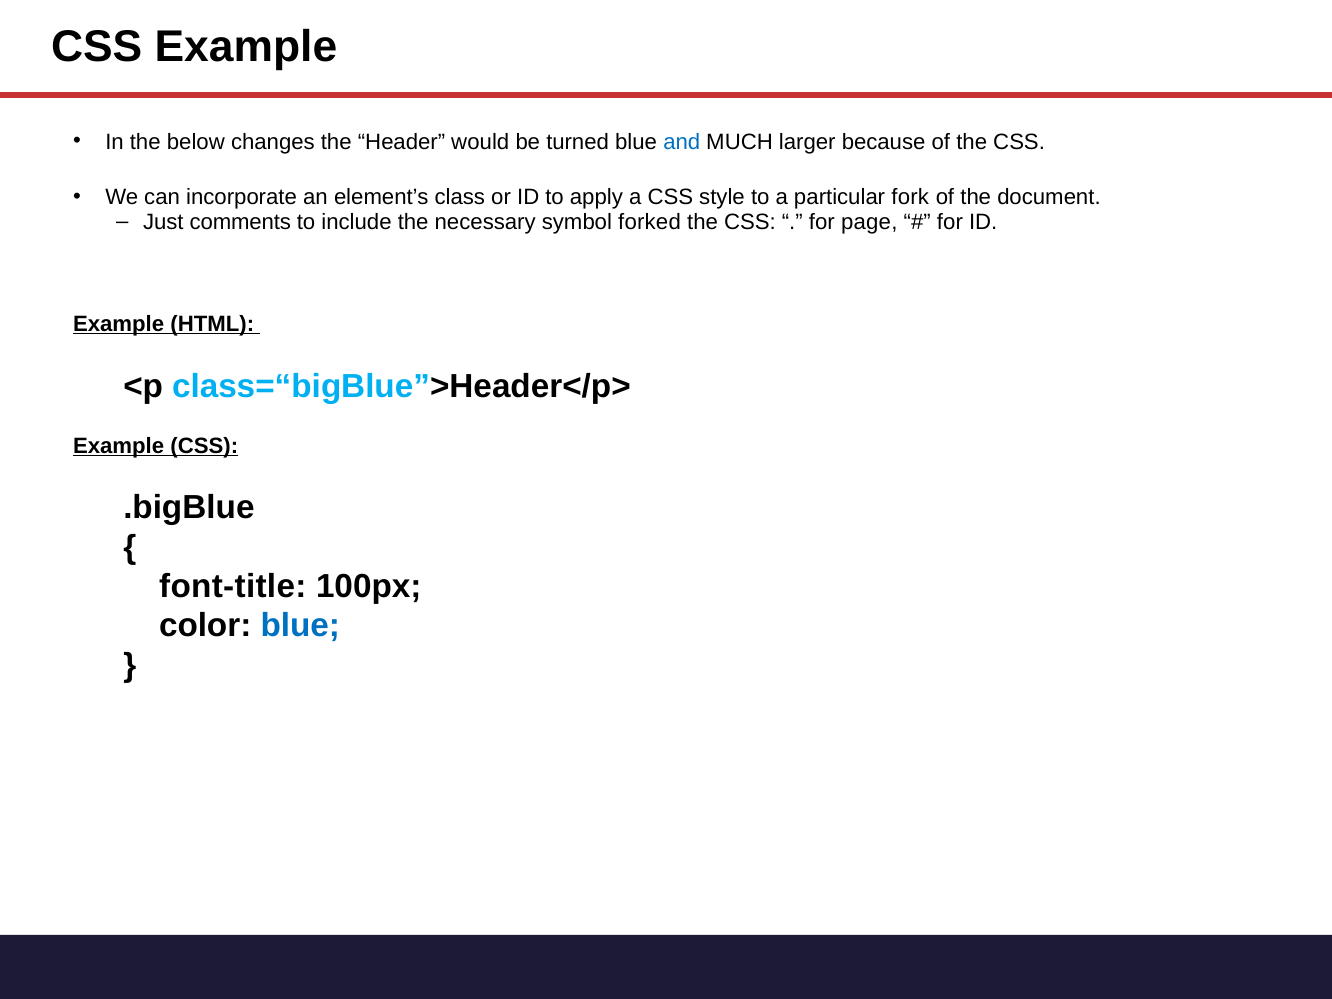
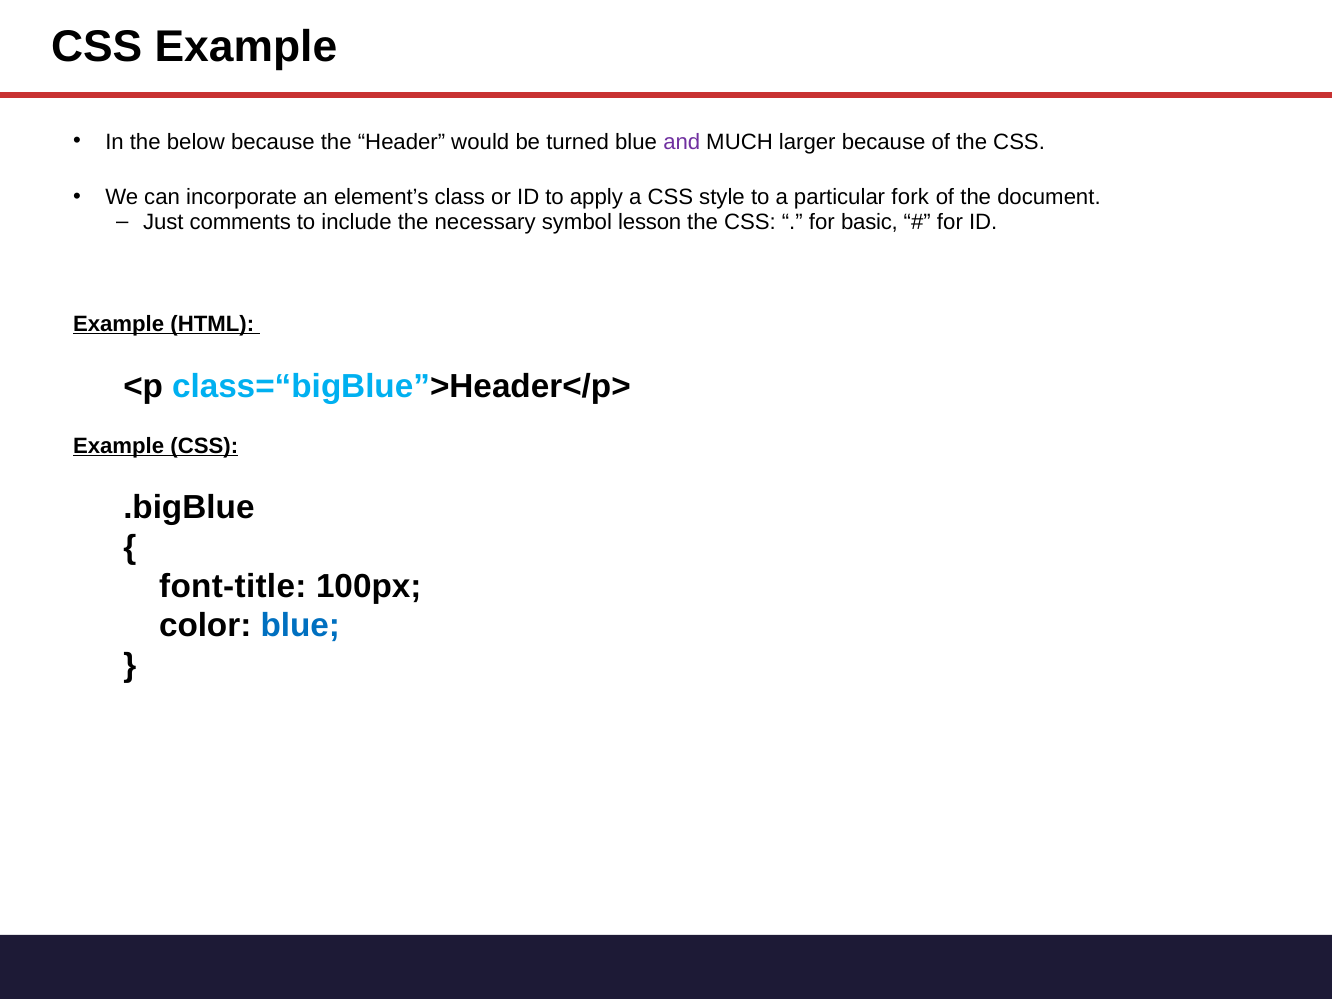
below changes: changes -> because (273, 142)
and colour: blue -> purple (682, 142)
forked: forked -> lesson (650, 222)
page: page -> basic (869, 222)
